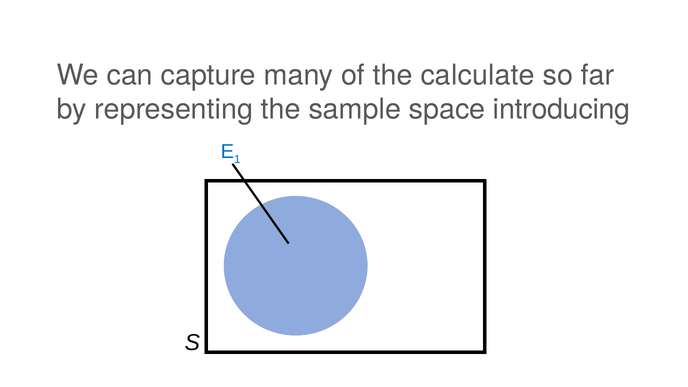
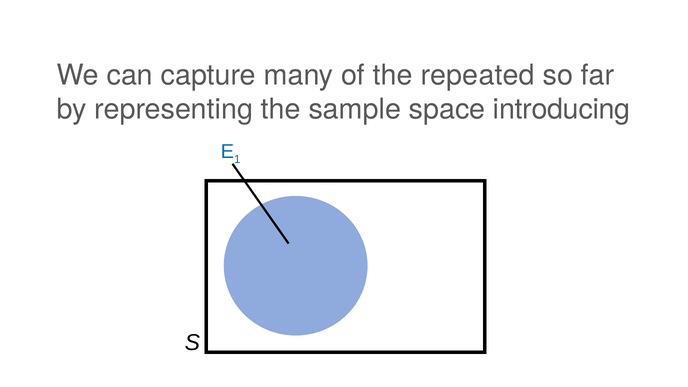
calculate: calculate -> repeated (478, 75)
